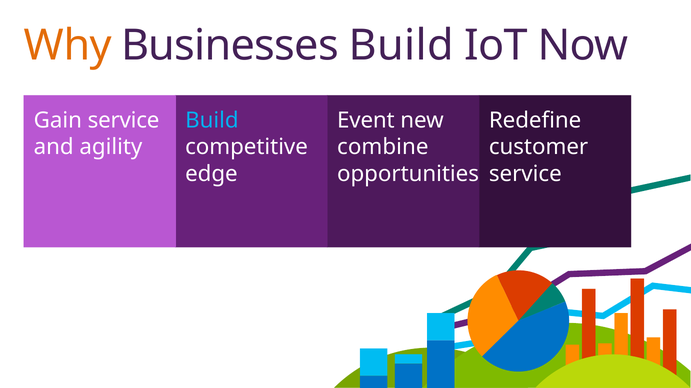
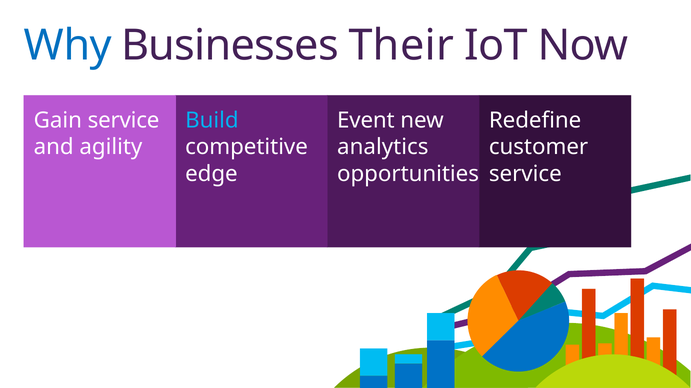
Why colour: orange -> blue (68, 45)
Businesses Build: Build -> Their (401, 45)
combine: combine -> analytics (383, 147)
